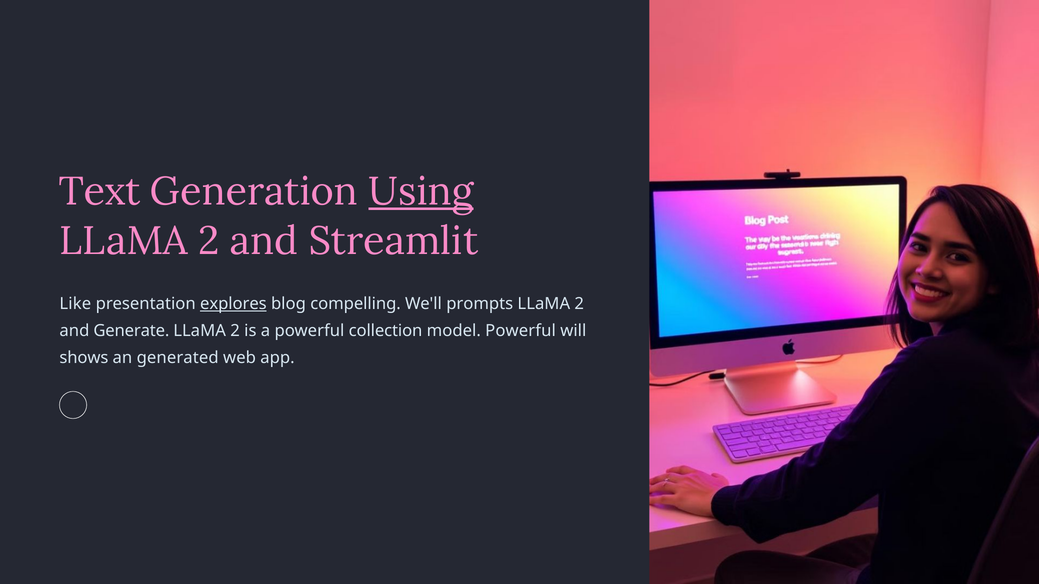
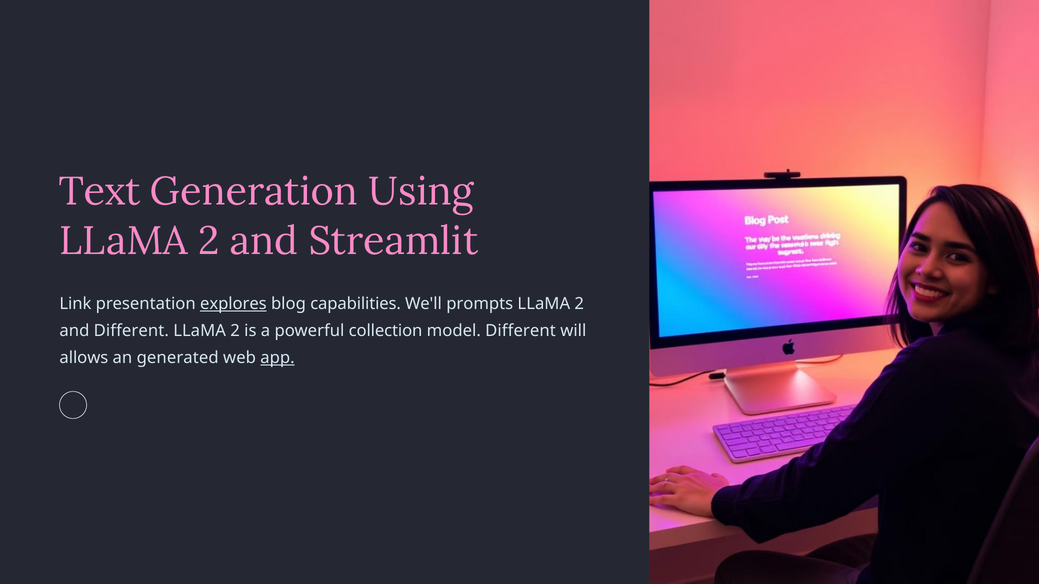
Using underline: present -> none (421, 192)
Like: Like -> Link (75, 304)
compelling: compelling -> capabilities (356, 304)
and Generate: Generate -> Different (131, 331)
model Powerful: Powerful -> Different (521, 331)
shows: shows -> allows (84, 358)
app underline: none -> present (277, 358)
